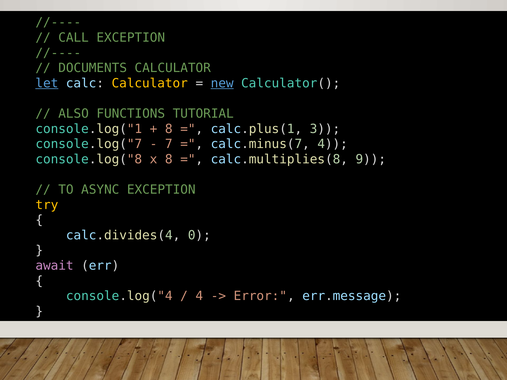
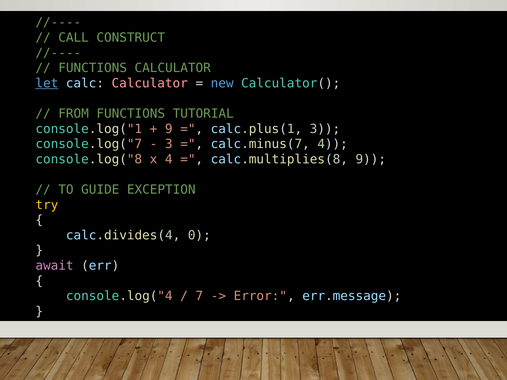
CALL EXCEPTION: EXCEPTION -> CONSTRUCT (131, 38)
DOCUMENTS: DOCUMENTS -> FUNCTIONS (93, 68)
Calculator colour: yellow -> pink (150, 83)
new underline: present -> none (222, 83)
ALSO: ALSO -> FROM (74, 114)
8: 8 -> 9 (169, 129)
7: 7 -> 3 (169, 144)
x 8: 8 -> 4 (169, 159)
ASYNC: ASYNC -> GUIDE (100, 190)
4: 4 -> 7 (199, 296)
